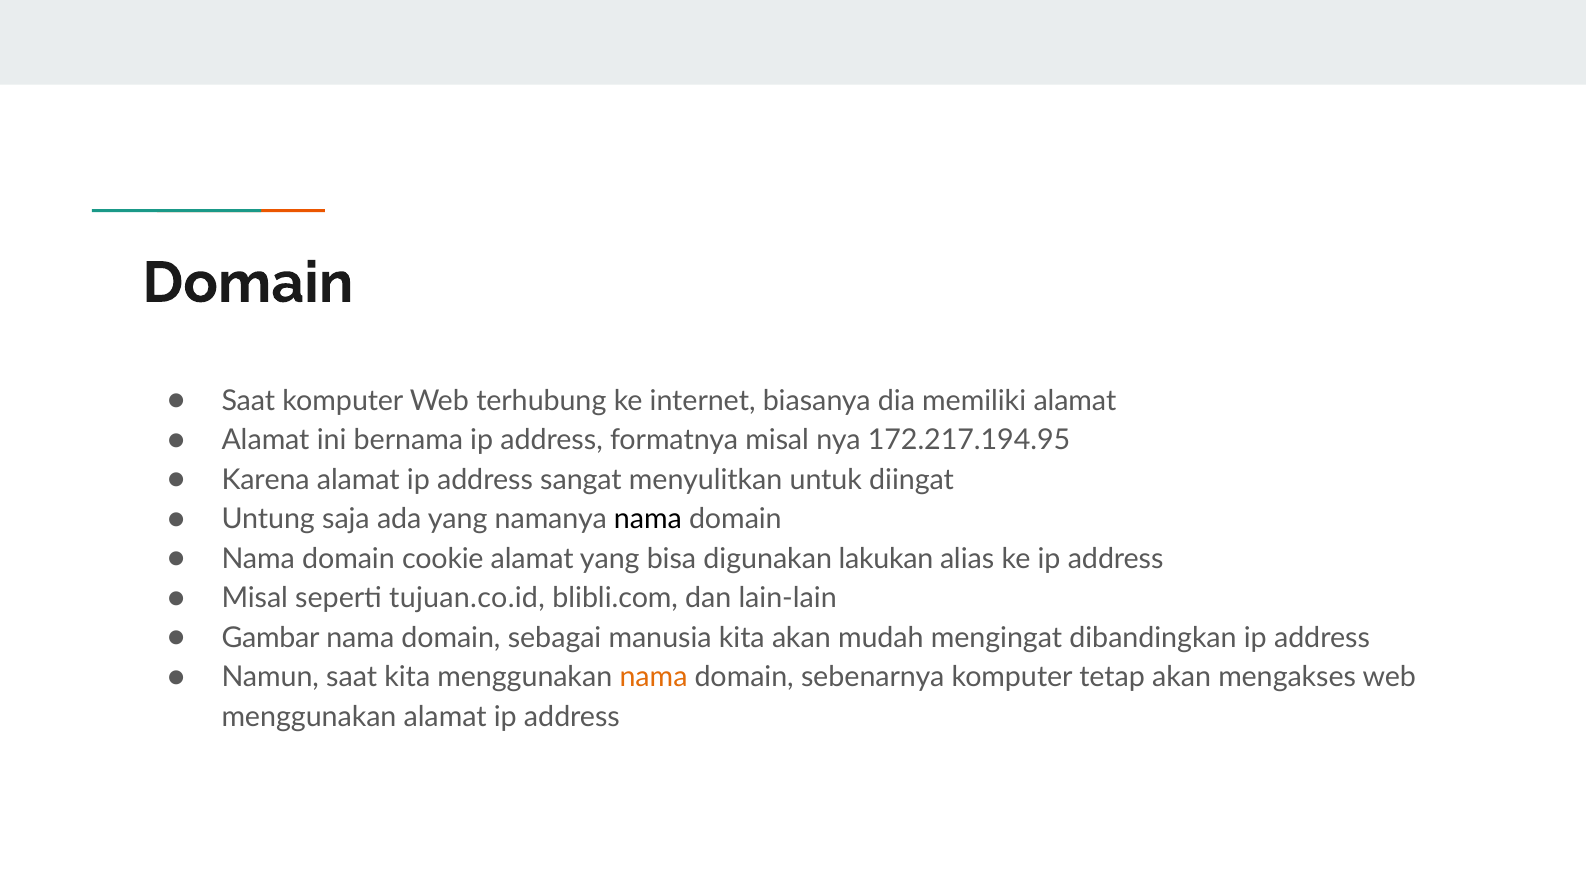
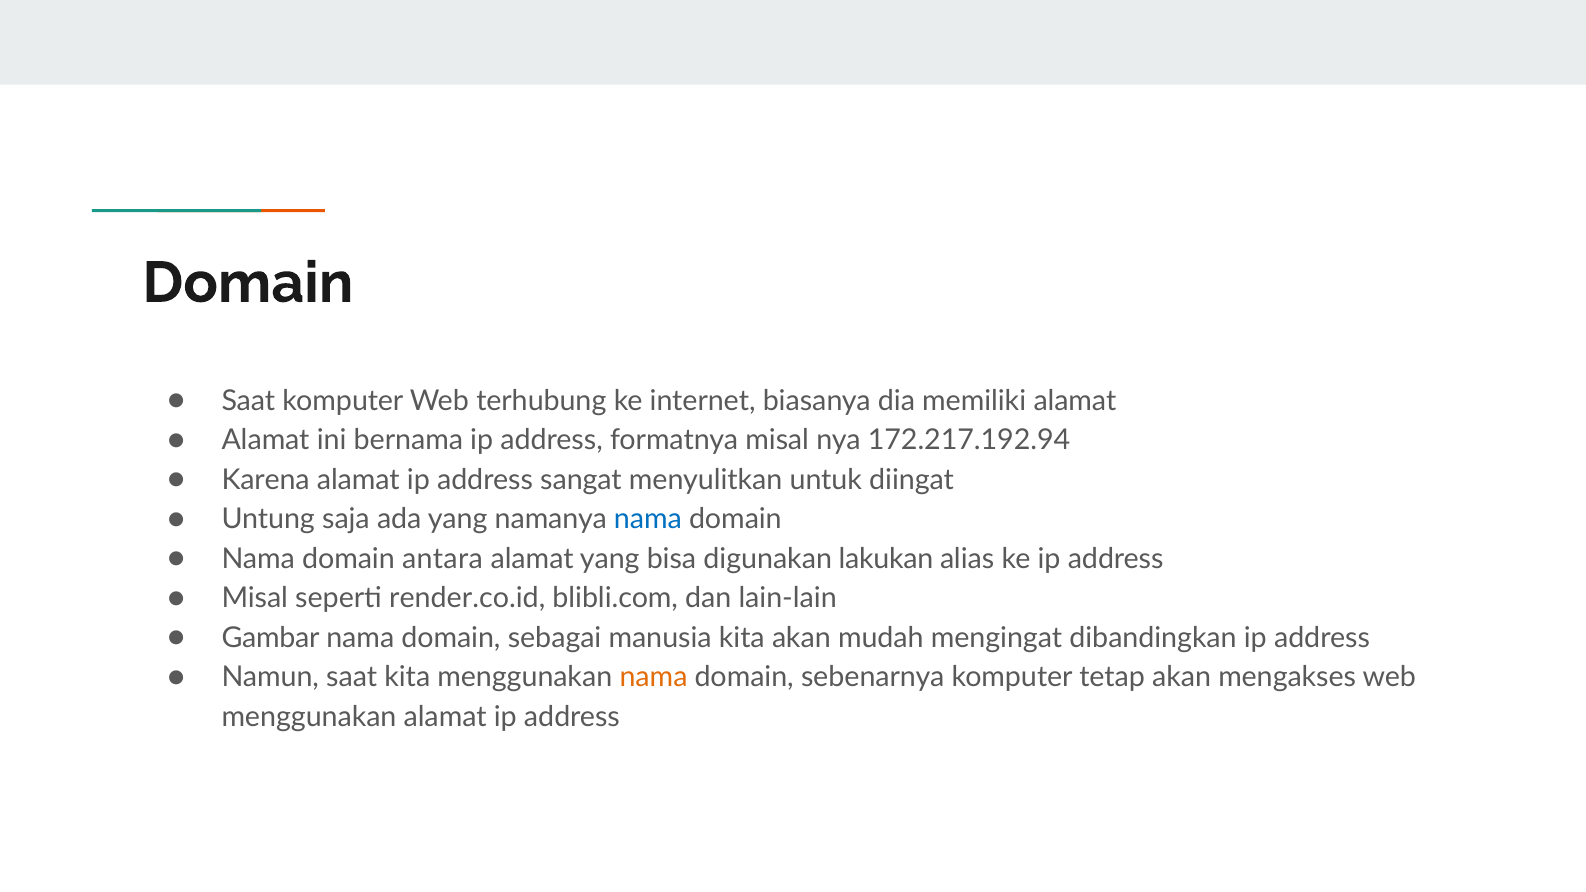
172.217.194.95: 172.217.194.95 -> 172.217.192.94 (969, 440)
nama colour: black -> blue (648, 519)
cookie: cookie -> antara (443, 559)
tujuan.co.id: tujuan.co.id -> render.co.id (467, 598)
